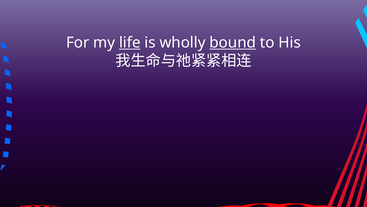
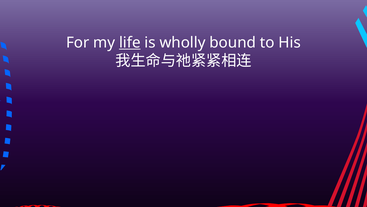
bound underline: present -> none (233, 42)
